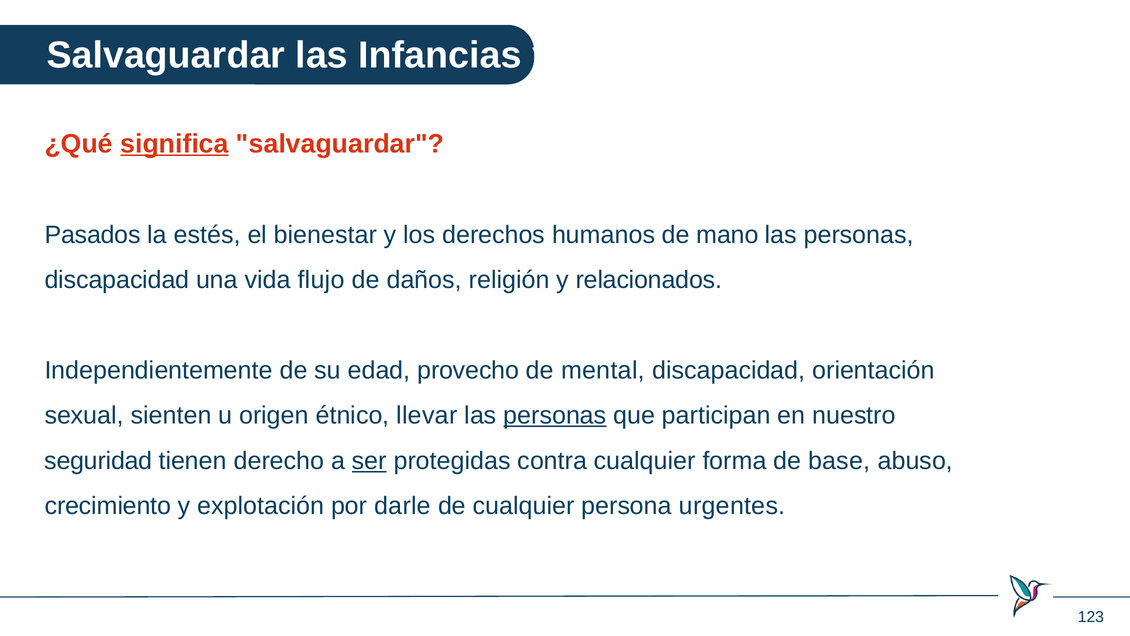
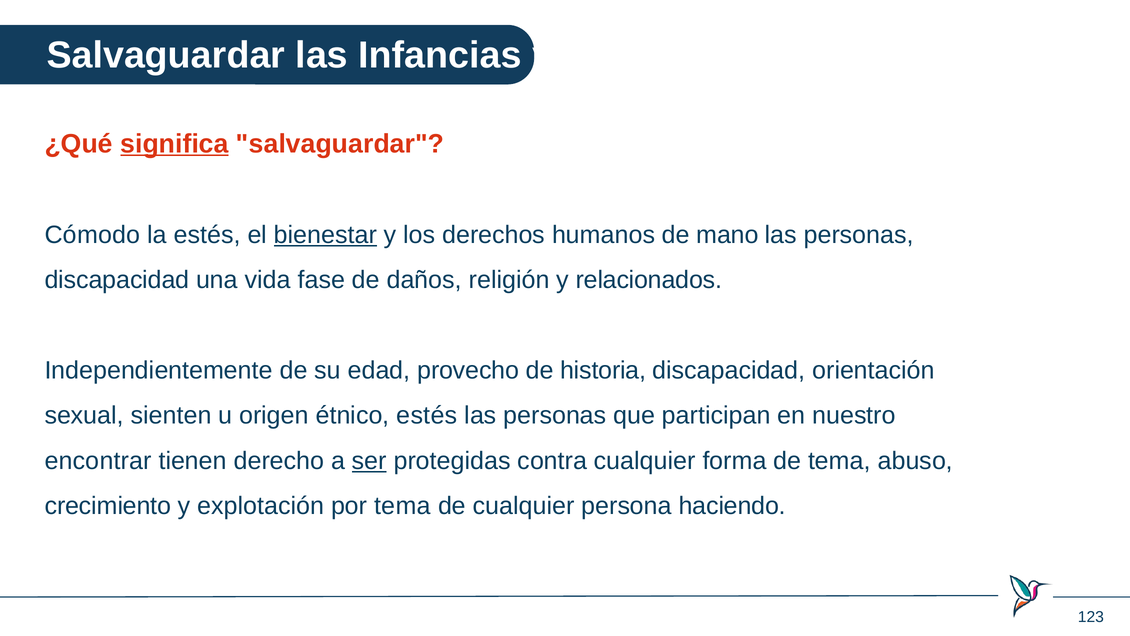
Pasados: Pasados -> Cómodo (92, 235)
bienestar underline: none -> present (325, 235)
flujo: flujo -> fase (321, 280)
mental: mental -> historia (603, 370)
étnico llevar: llevar -> estés (427, 415)
personas underline: present -> none (555, 415)
seguridad: seguridad -> encontrar (98, 461)
de base: base -> tema (839, 461)
por darle: darle -> tema (403, 506)
urgentes: urgentes -> haciendo (732, 506)
